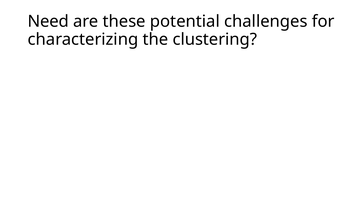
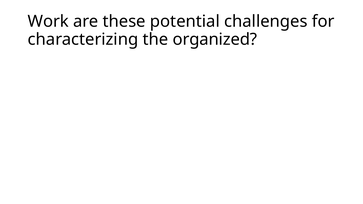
Need: Need -> Work (48, 21)
clustering: clustering -> organized (215, 39)
